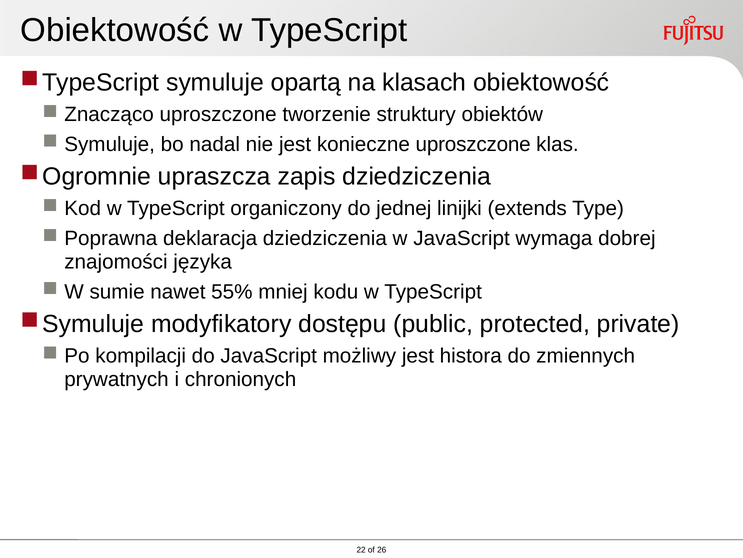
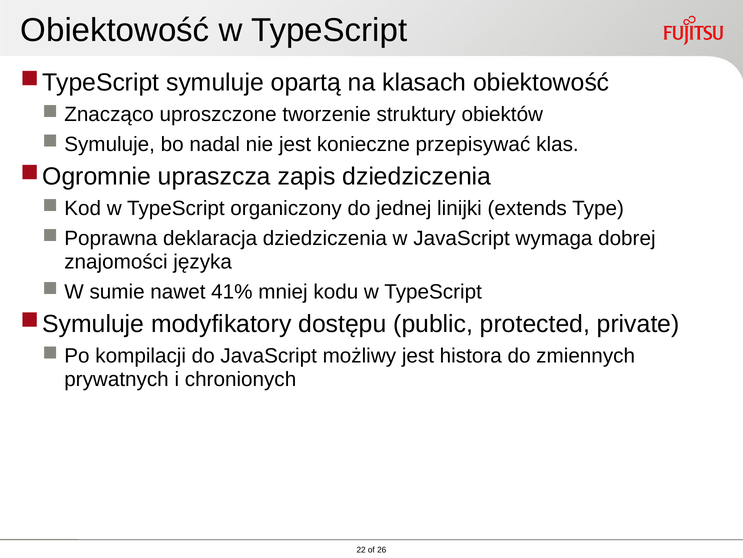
konieczne uproszczone: uproszczone -> przepisywać (473, 144)
55%: 55% -> 41% (232, 291)
